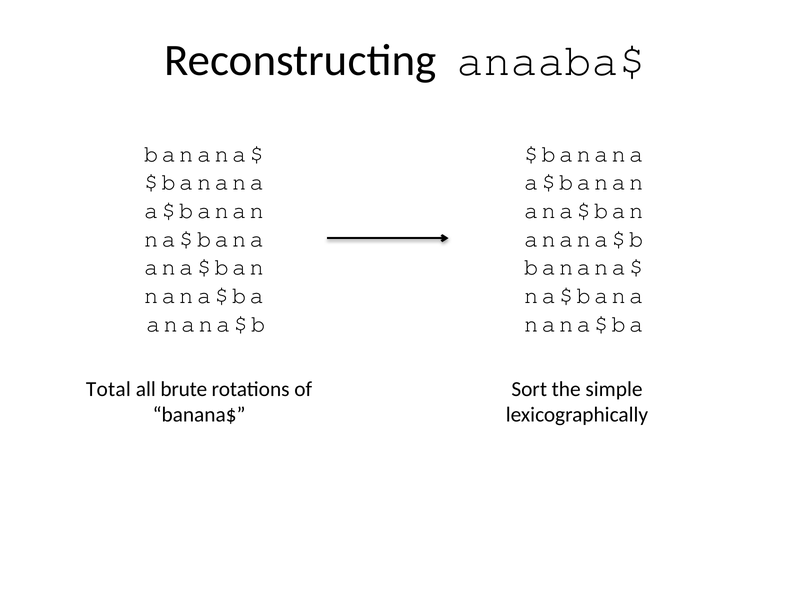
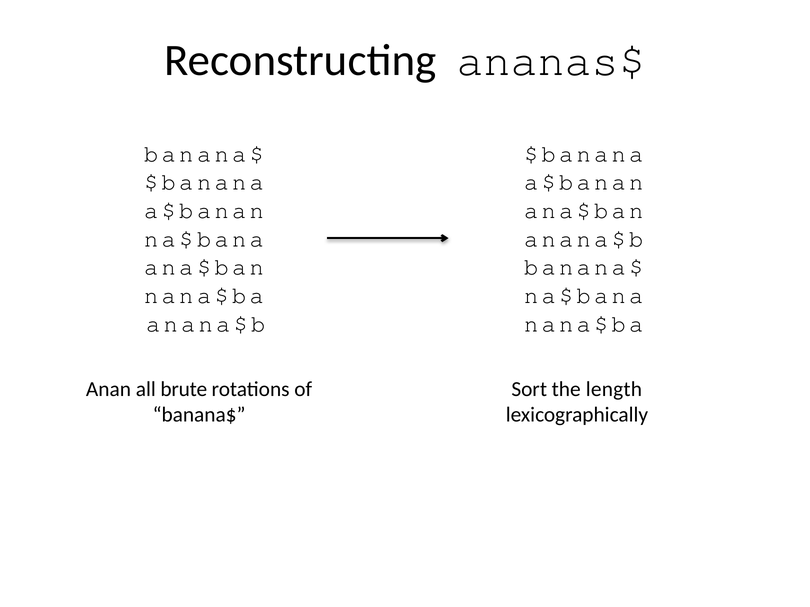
anaaba$: anaaba$ -> ananas$ (551, 61)
Total: Total -> Anan (108, 390)
simple: simple -> length (614, 390)
